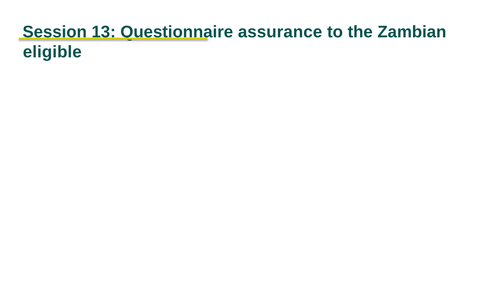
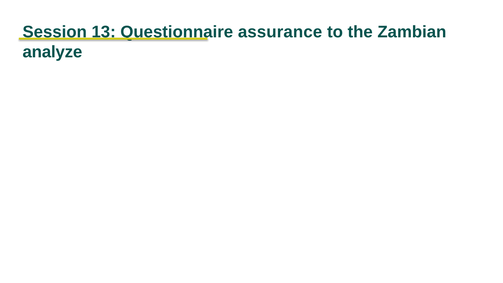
eligible: eligible -> analyze (52, 52)
